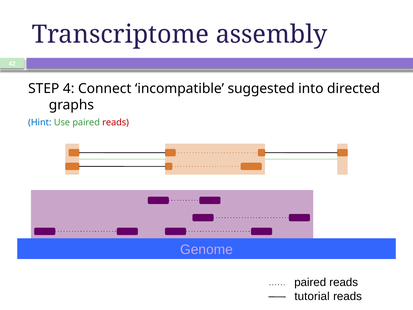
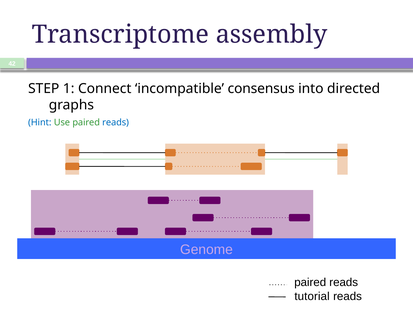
4: 4 -> 1 (69, 88)
suggested: suggested -> consensus (261, 88)
reads colour: red -> blue (116, 122)
